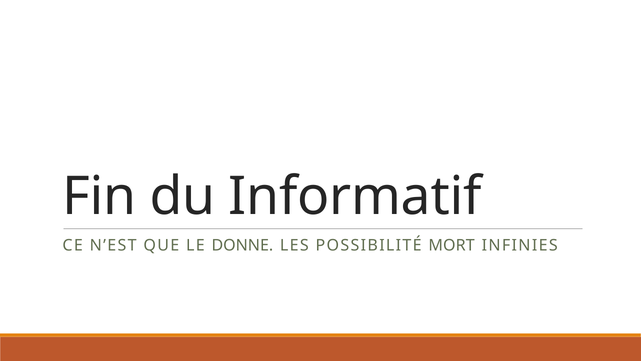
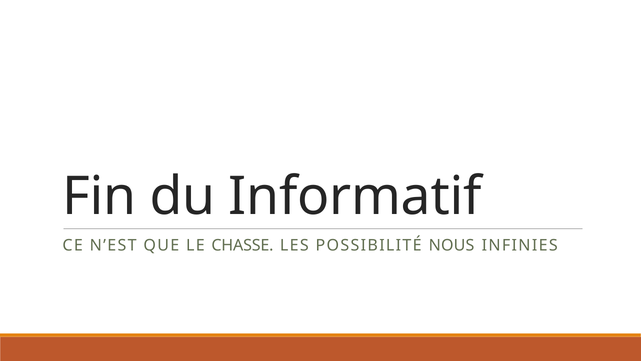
DONNE: DONNE -> CHASSE (242, 245)
MORT: MORT -> NOUS (452, 245)
